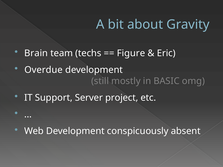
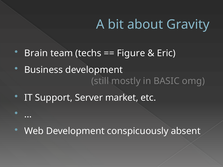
Overdue: Overdue -> Business (44, 70)
project: project -> market (122, 98)
